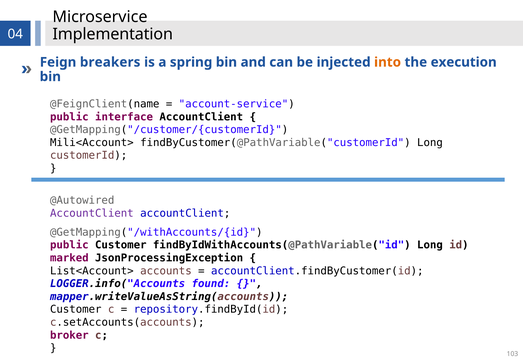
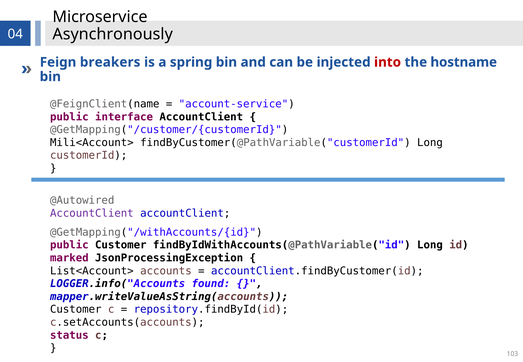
Implementation: Implementation -> Asynchronously (113, 34)
into colour: orange -> red (388, 62)
execution: execution -> hostname (464, 62)
broker: broker -> status (69, 335)
